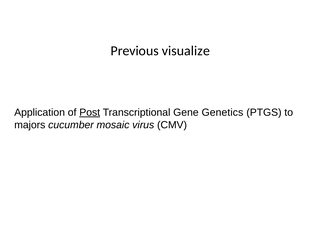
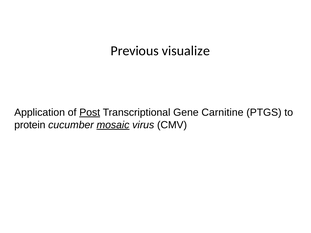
Genetics: Genetics -> Carnitine (222, 113)
majors: majors -> protein (30, 125)
mosaic underline: none -> present (113, 125)
